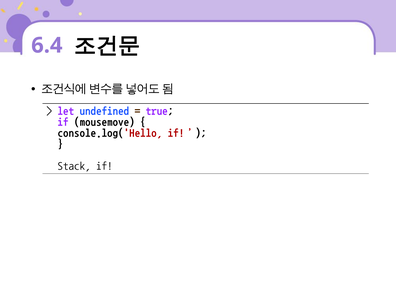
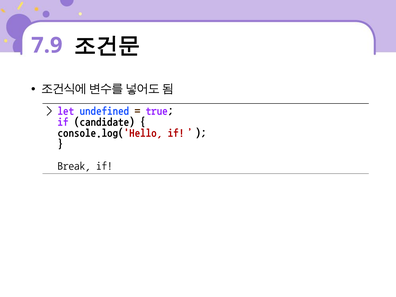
6.4: 6.4 -> 7.9 (47, 45)
mousemove: mousemove -> candidate (104, 122)
Stack: Stack -> Break (74, 166)
